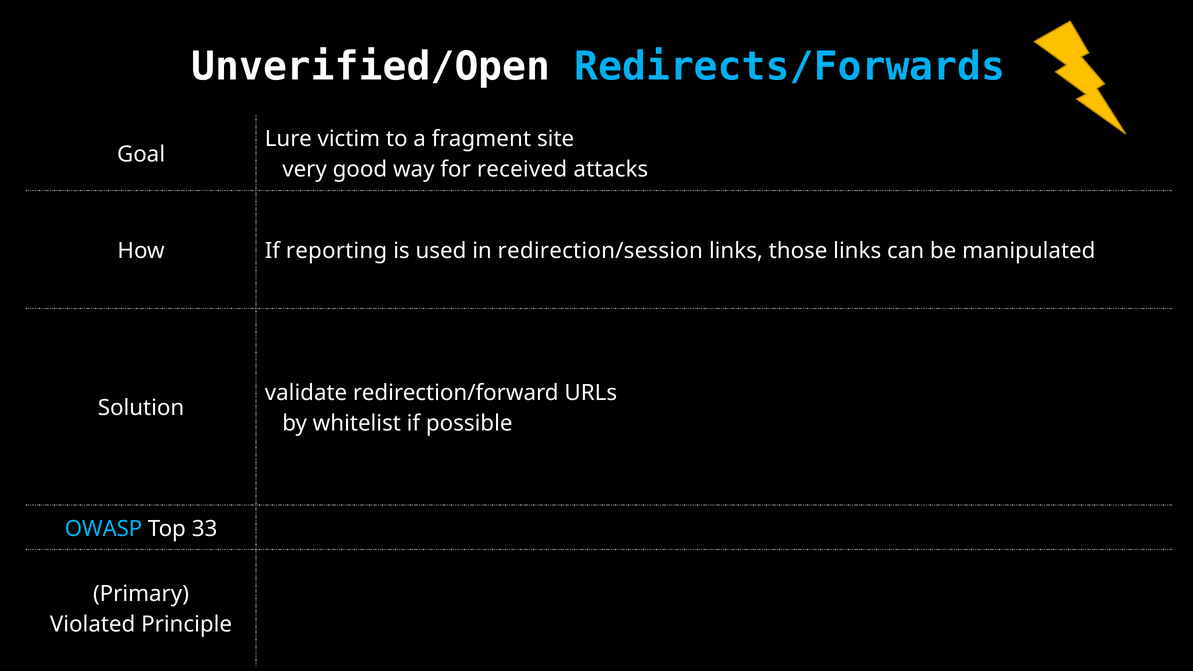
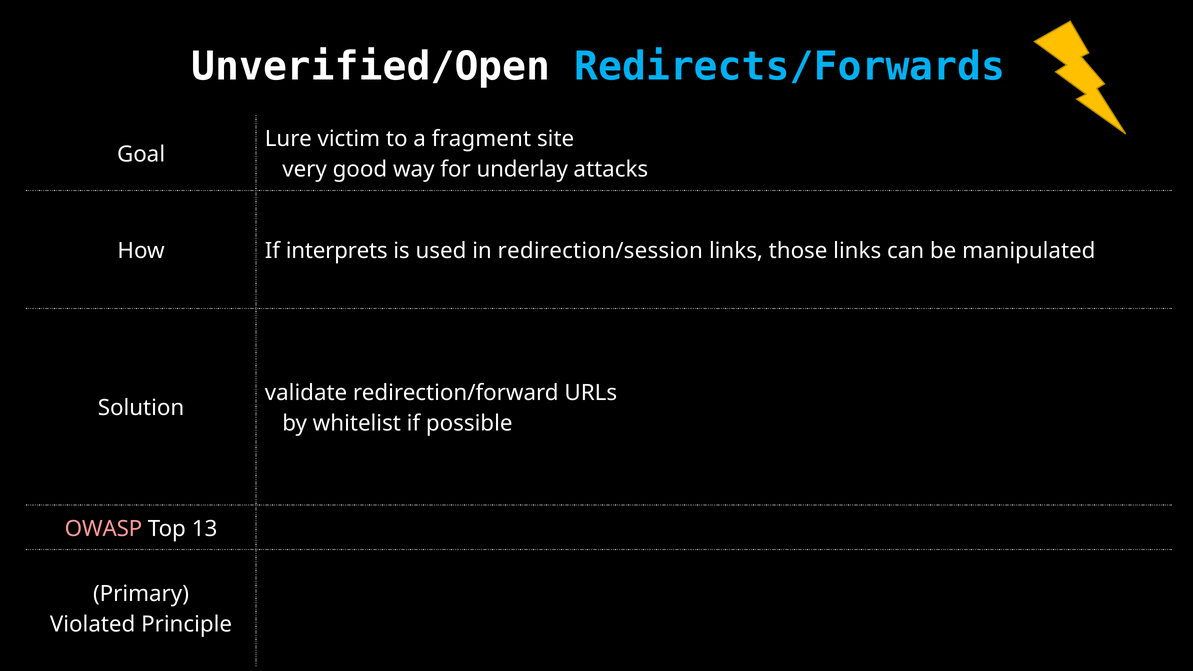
received: received -> underlay (522, 169)
reporting: reporting -> interprets (337, 251)
OWASP colour: light blue -> pink (103, 529)
33: 33 -> 13 (205, 529)
